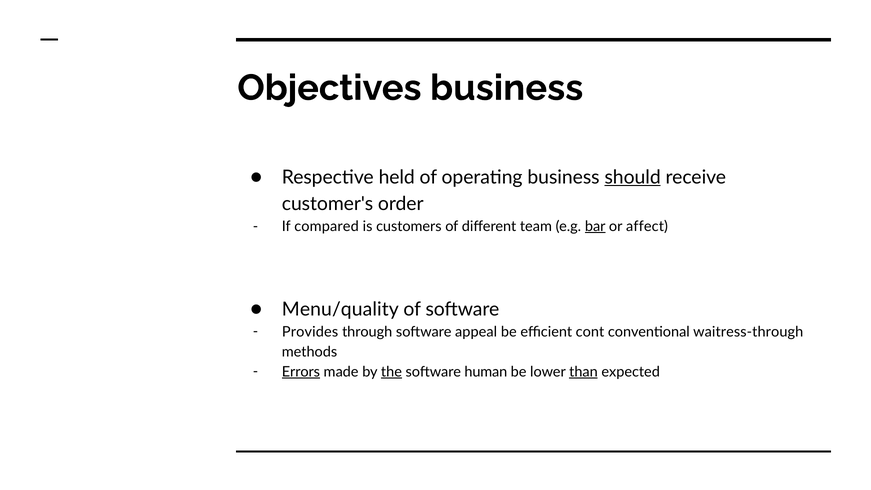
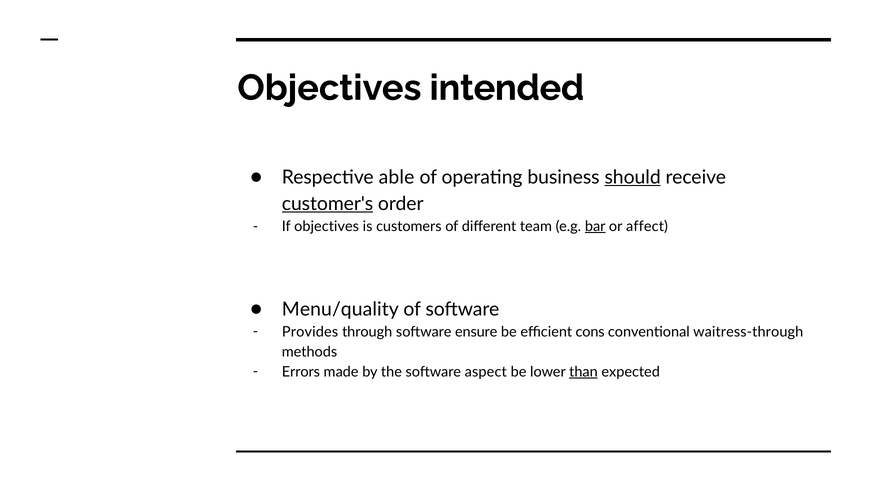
Objectives business: business -> intended (507, 88)
held: held -> able (397, 177)
customer's underline: none -> present (328, 204)
If compared: compared -> objectives (327, 226)
appeal: appeal -> ensure (476, 332)
cont: cont -> cons (590, 332)
Errors underline: present -> none (301, 372)
the underline: present -> none (391, 372)
human: human -> aspect (486, 372)
